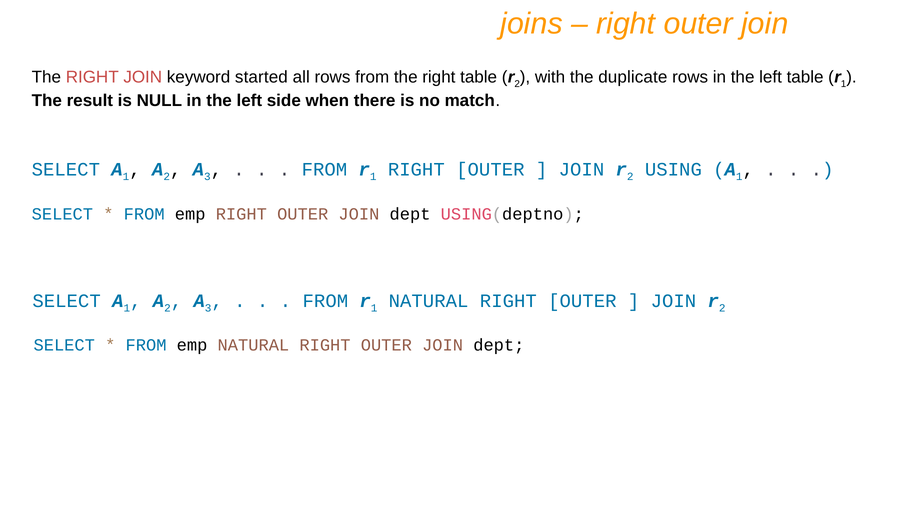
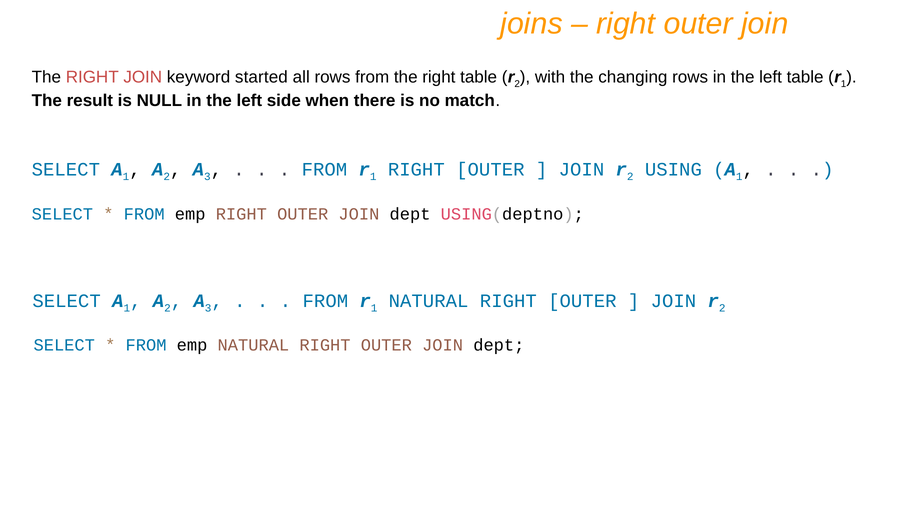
duplicate: duplicate -> changing (633, 77)
